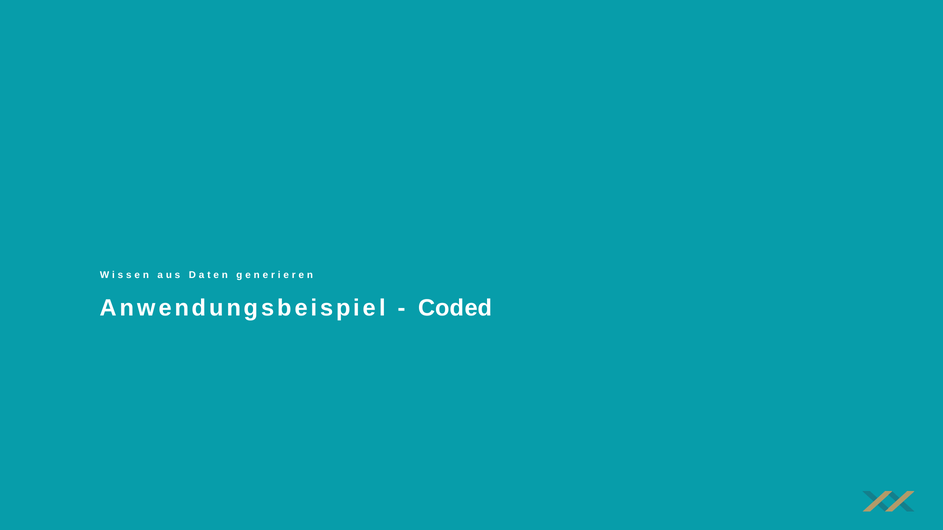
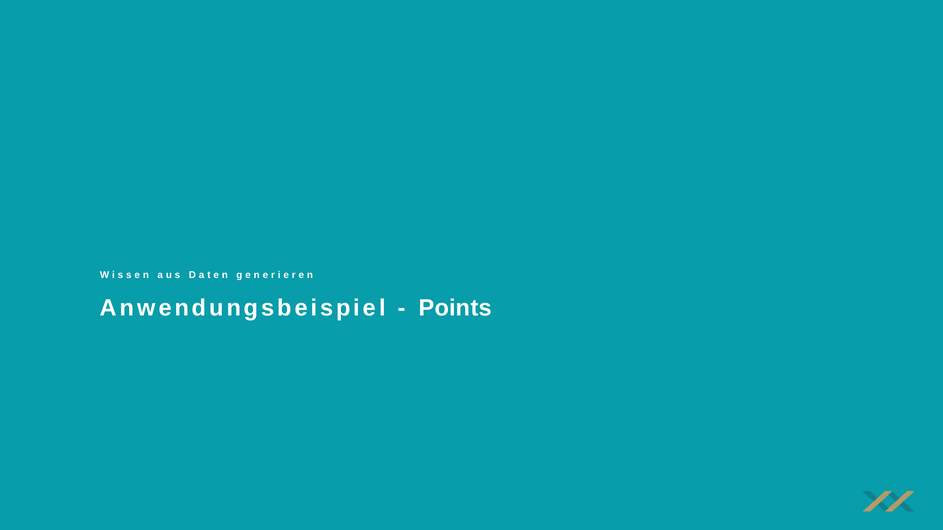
Coded: Coded -> Points (455, 308)
